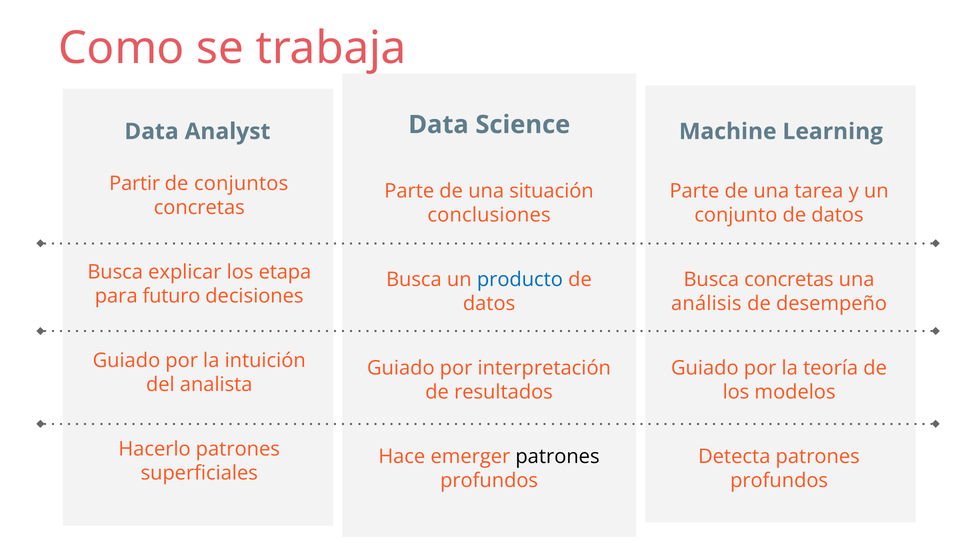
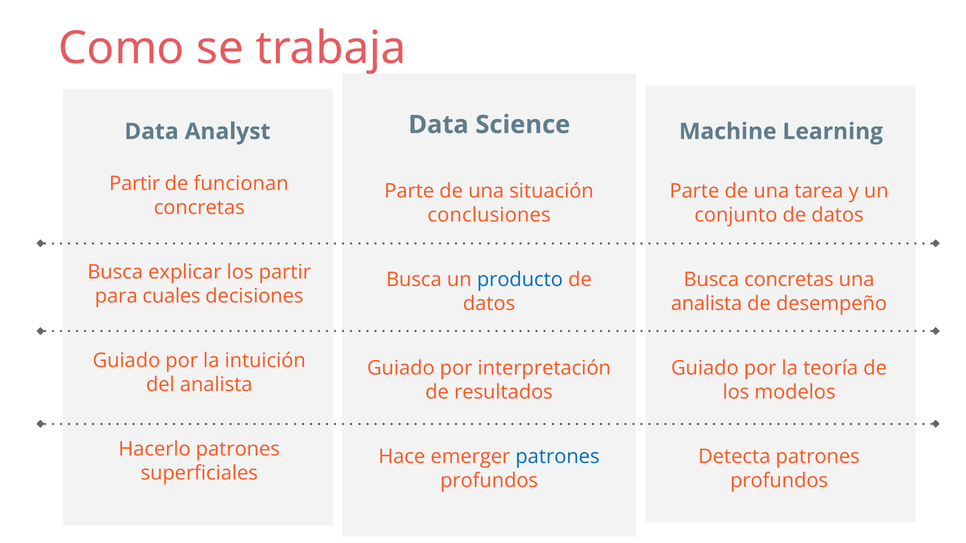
conjuntos: conjuntos -> funcionan (241, 184)
los etapa: etapa -> partir (285, 272)
futuro: futuro -> cuales (172, 297)
análisis: análisis -> analista (707, 304)
patrones colour: black -> blue (558, 457)
